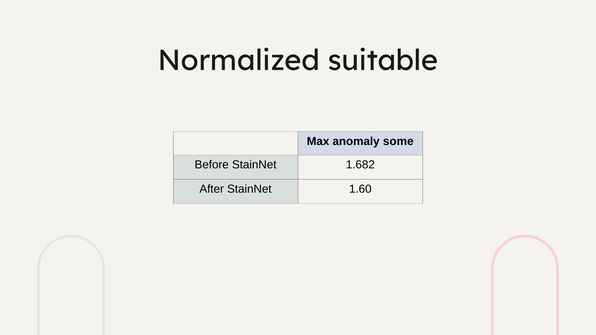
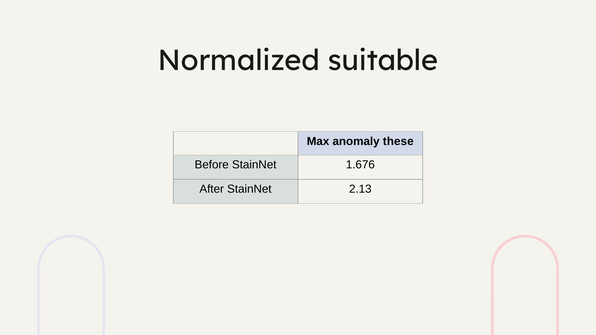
some: some -> these (398, 141)
1.682: 1.682 -> 1.676 (360, 165)
1.60: 1.60 -> 2.13 (360, 189)
